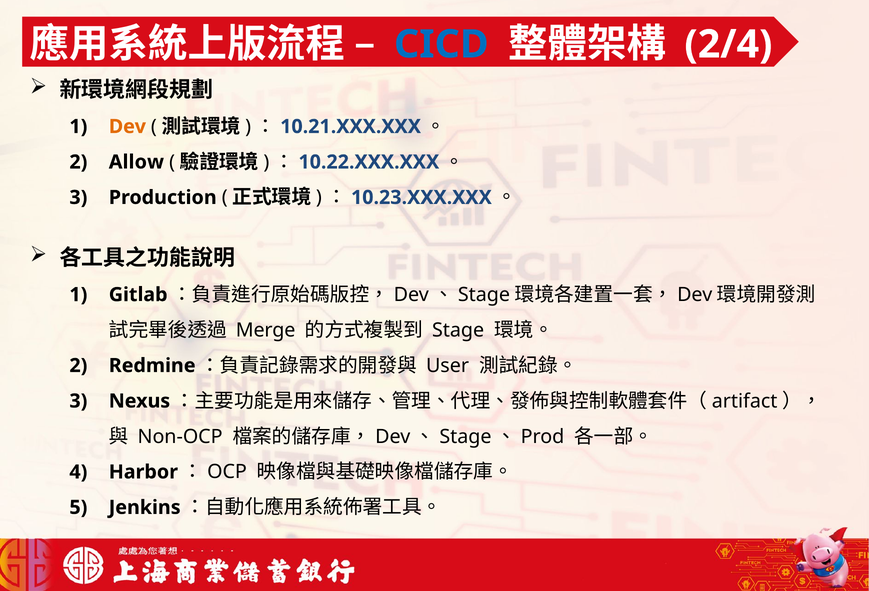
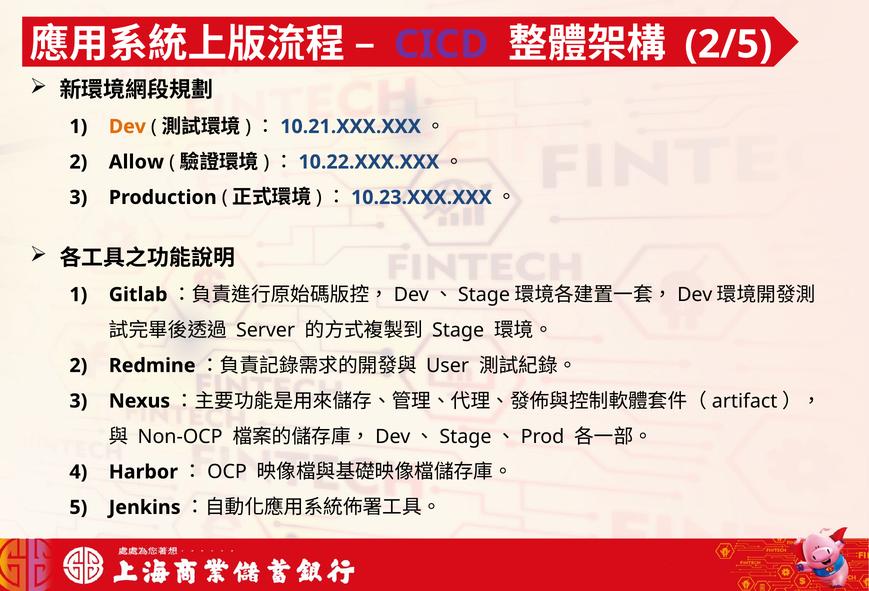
CICD colour: blue -> purple (441, 44)
2/4: 2/4 -> 2/5 (728, 44)
Merge: Merge -> Server (266, 330)
